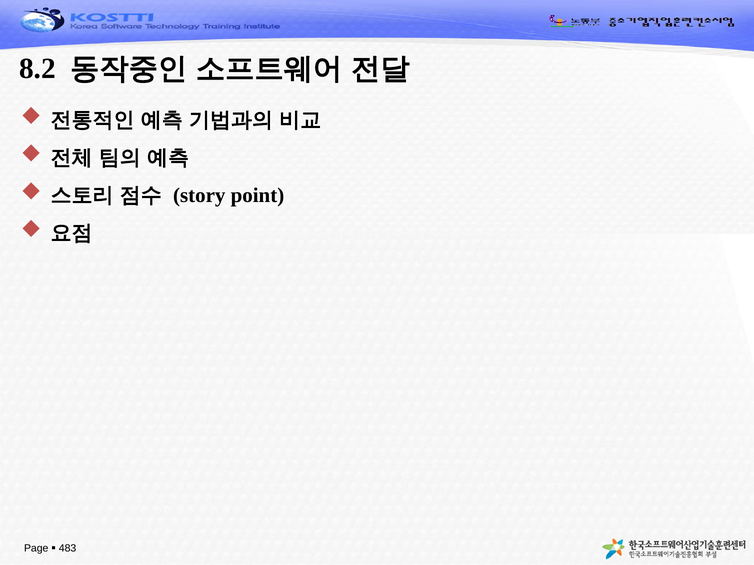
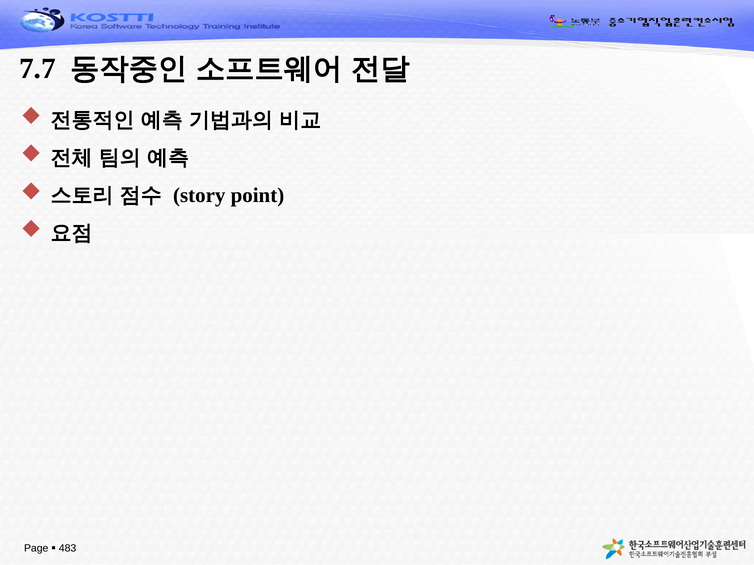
8.2: 8.2 -> 7.7 (37, 69)
